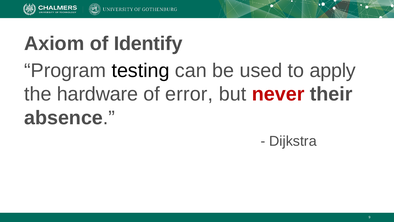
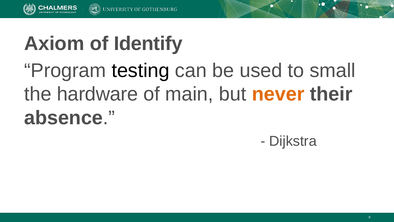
apply: apply -> small (333, 70)
error: error -> main (189, 94)
never colour: red -> orange (278, 94)
